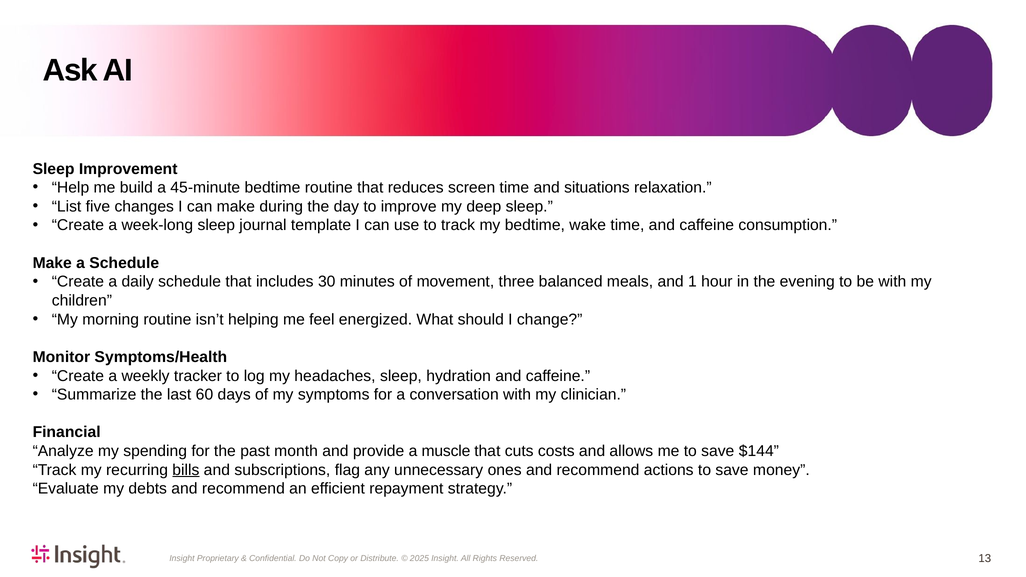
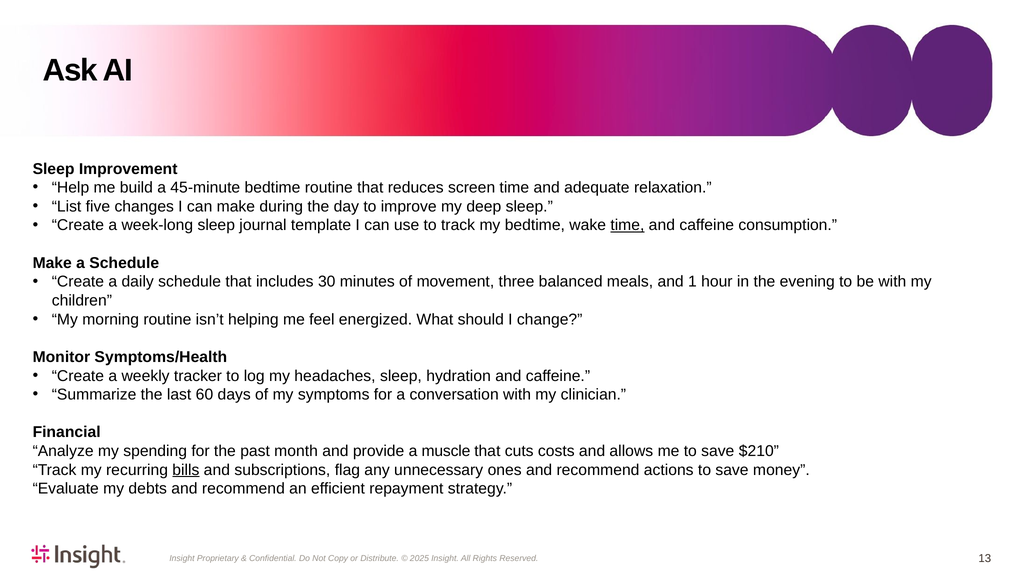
situations: situations -> adequate (597, 188)
time underline: none -> present (627, 225)
$144: $144 -> $210 (759, 451)
